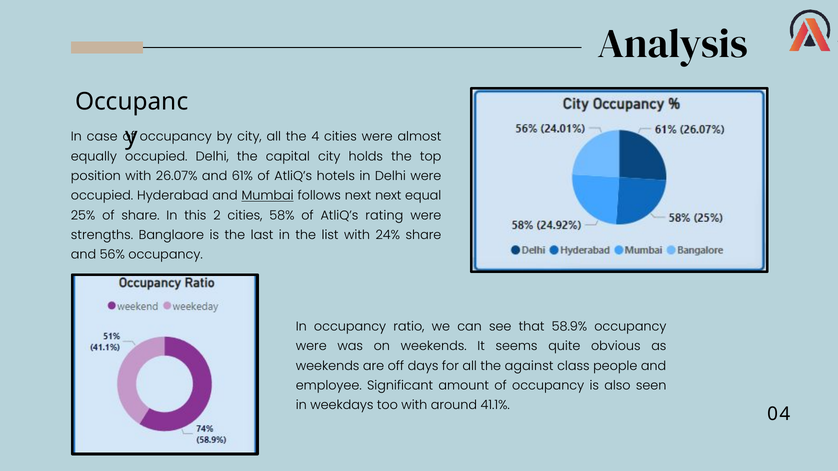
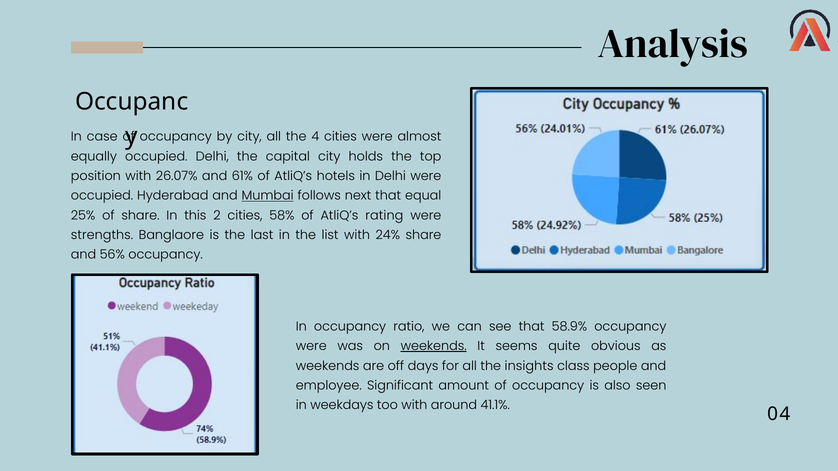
next next: next -> that (388, 196)
weekends underline: none -> present (434, 346)
against: against -> insights (529, 366)
